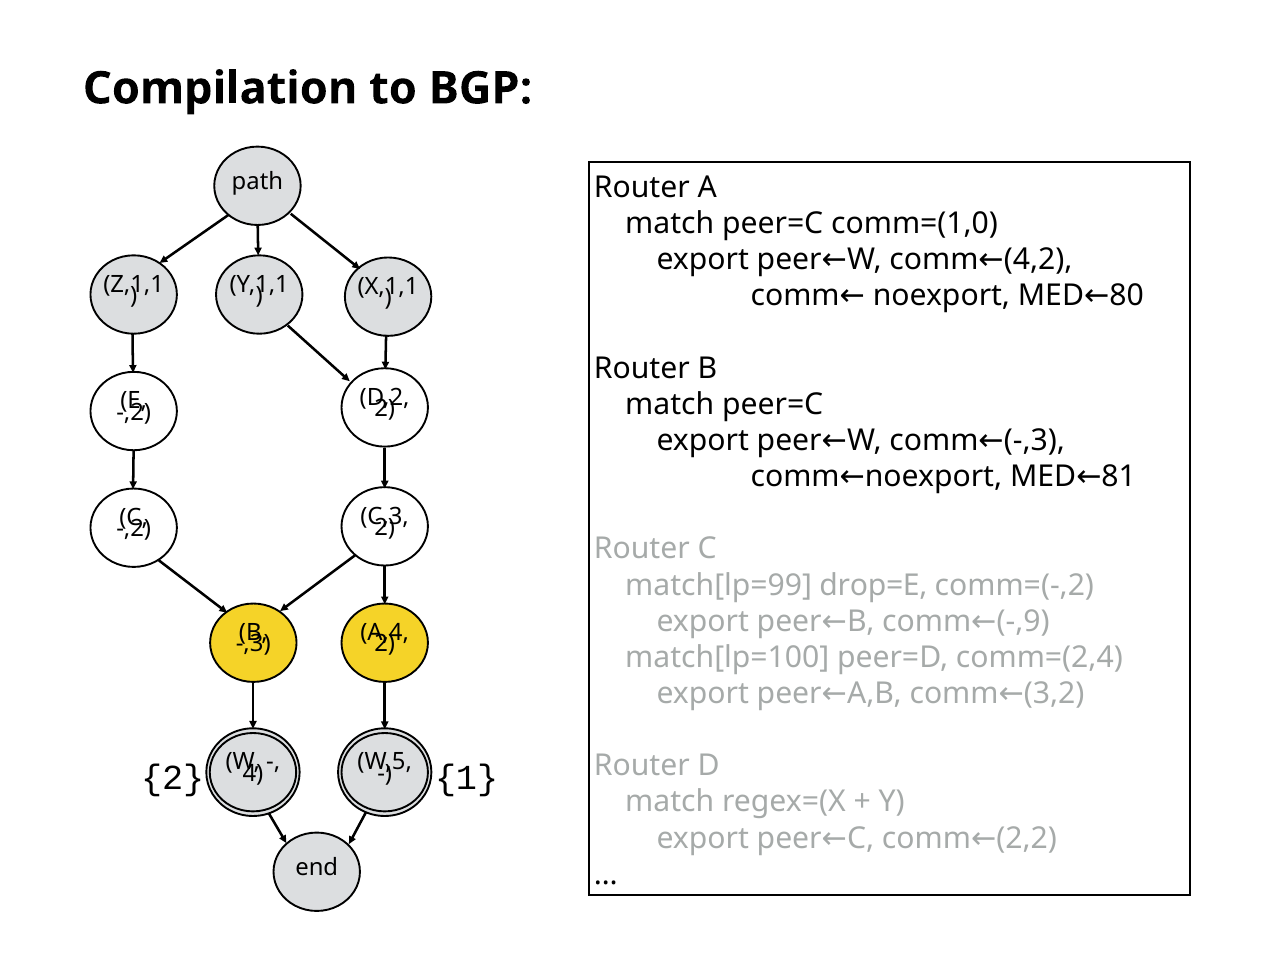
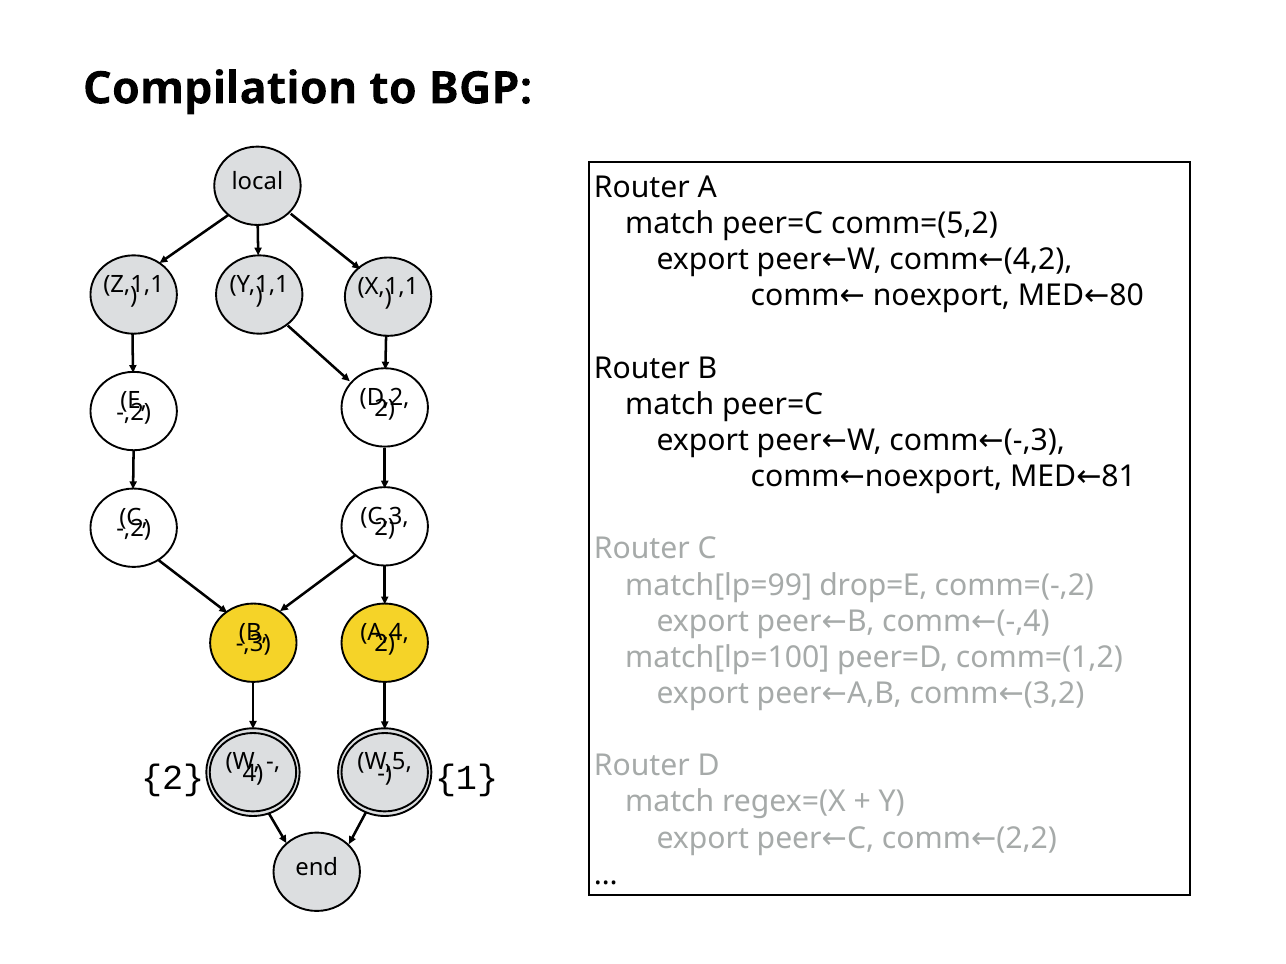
path: path -> local (257, 181)
comm=(1,0: comm=(1,0 -> comm=(5,2 (915, 224)
-,9: -,9 -> -,4 (1023, 622)
comm=(2,4: comm=(2,4 -> comm=(1,2 (1039, 658)
